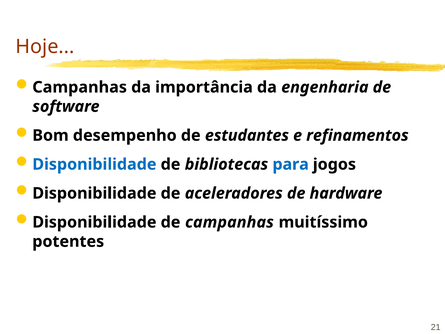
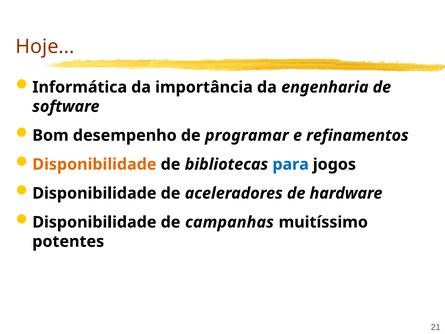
Campanhas: Campanhas -> Informática (80, 87)
estudantes: estudantes -> programar (247, 135)
Disponibilidade colour: blue -> orange (94, 164)
